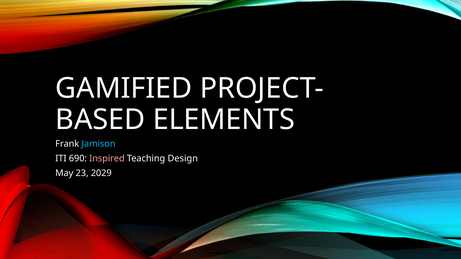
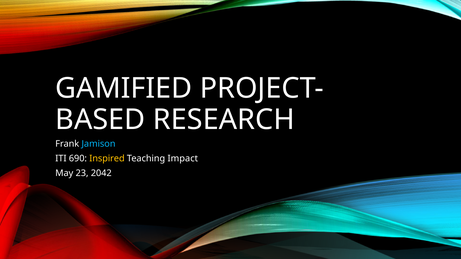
ELEMENTS: ELEMENTS -> RESEARCH (224, 120)
Inspired colour: pink -> yellow (107, 159)
Design: Design -> Impact (183, 159)
2029: 2029 -> 2042 (101, 173)
